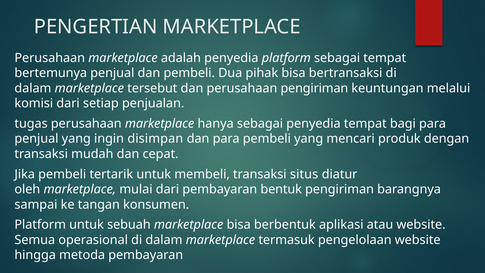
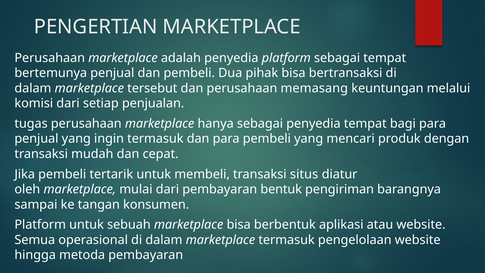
perusahaan pengiriman: pengiriman -> memasang (314, 88)
ingin disimpan: disimpan -> termasuk (155, 139)
